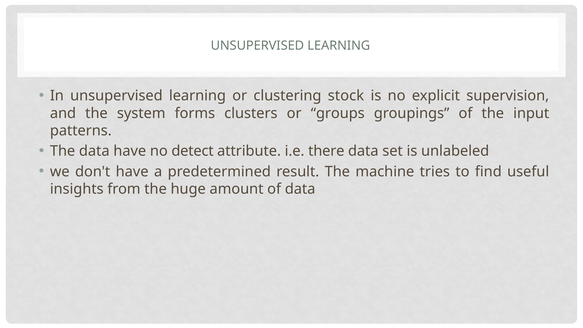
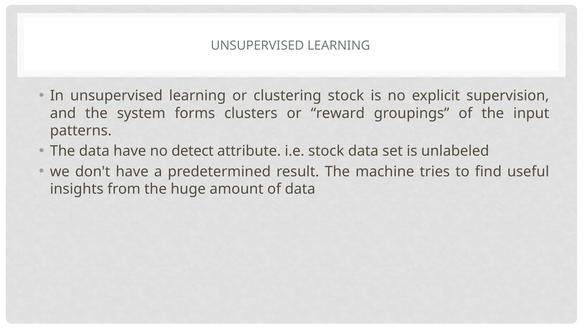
groups: groups -> reward (338, 113)
i.e there: there -> stock (326, 151)
